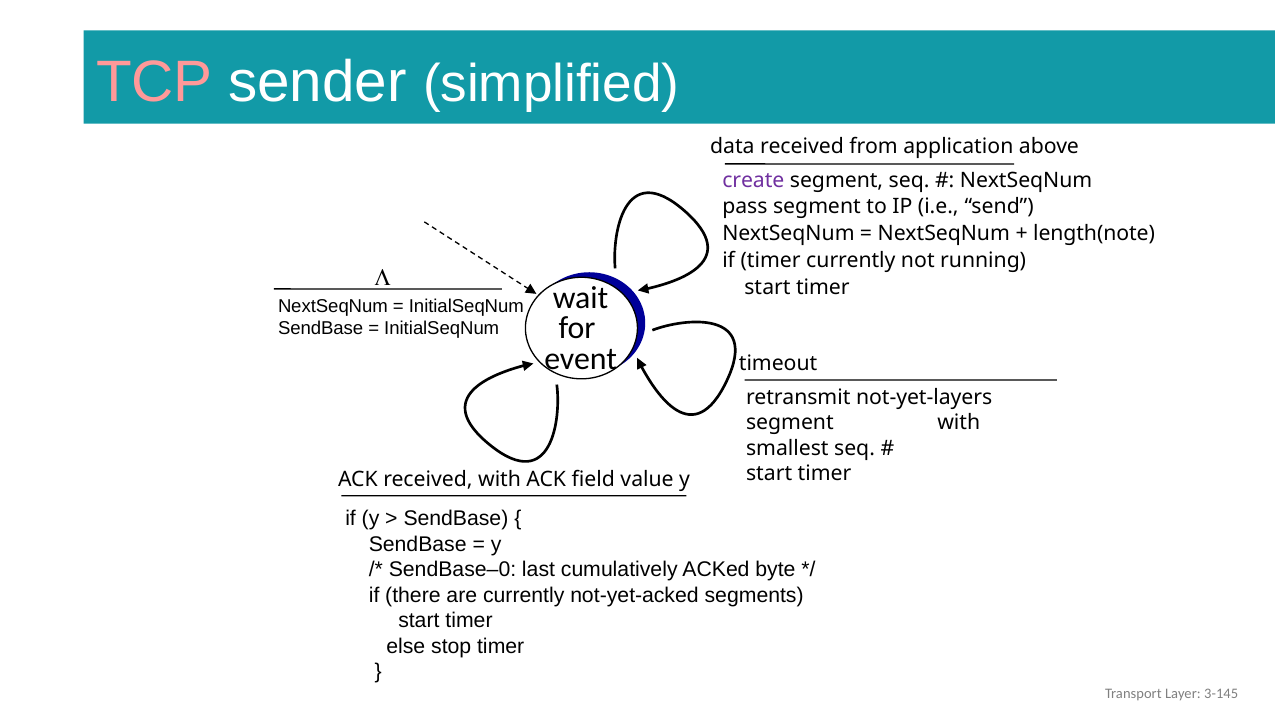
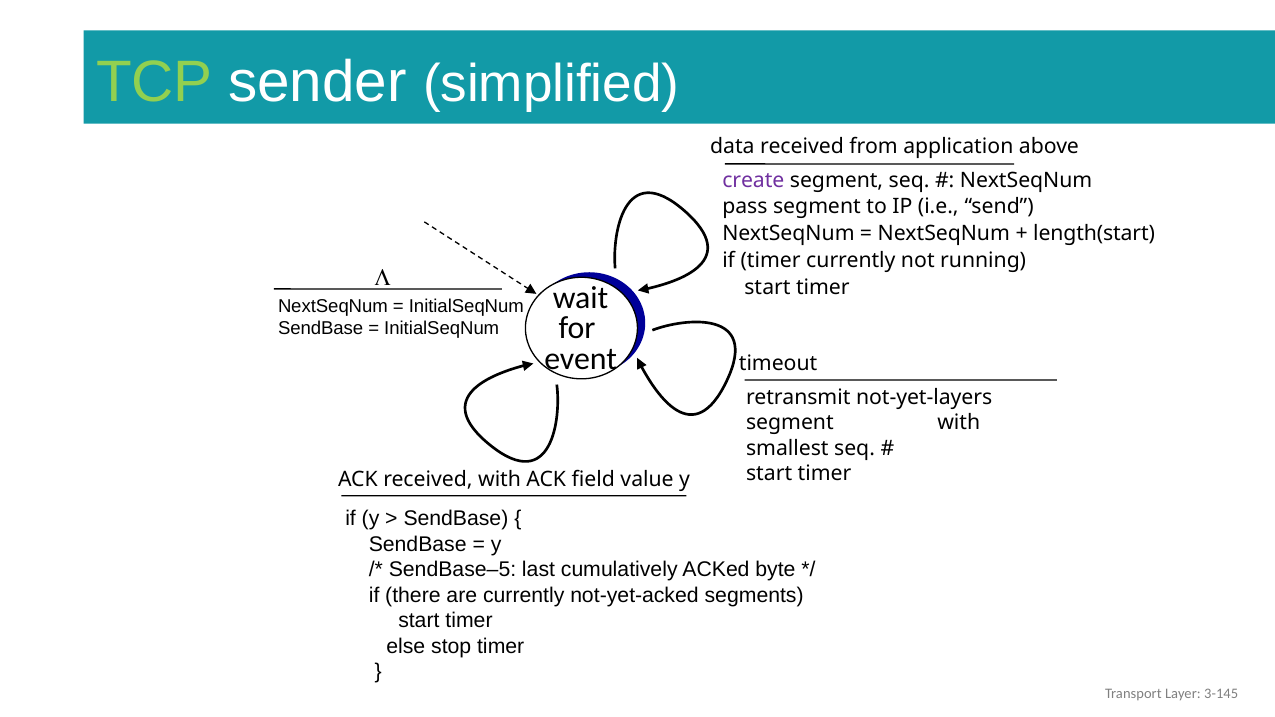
TCP colour: pink -> light green (155, 82)
length(note: length(note -> length(start (1094, 234)
SendBase–0: SendBase–0 -> SendBase–5 (452, 570)
